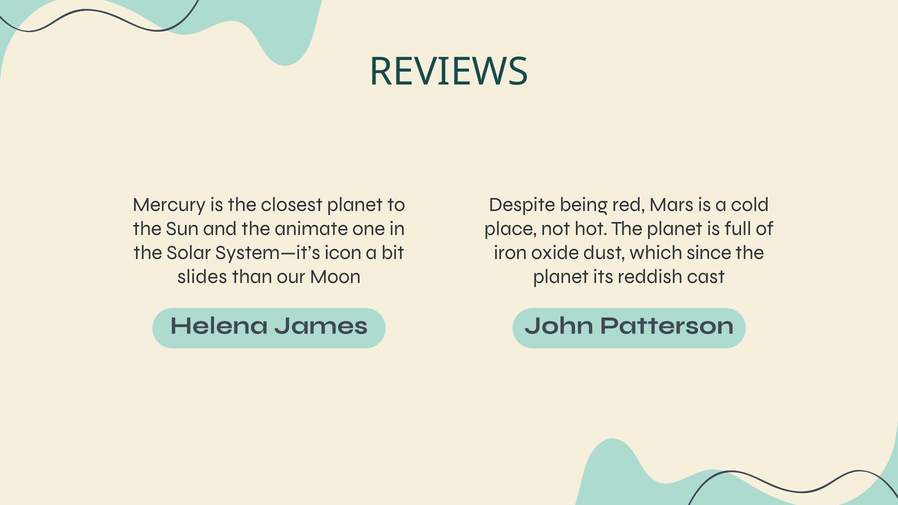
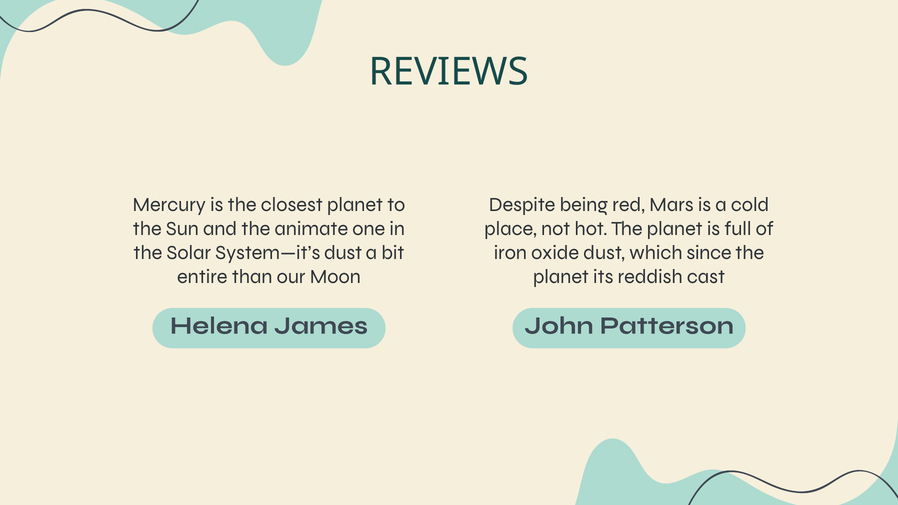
System—it’s icon: icon -> dust (343, 253)
slides: slides -> entire (202, 277)
